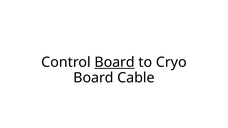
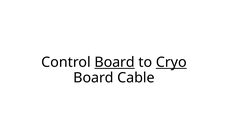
Cryo underline: none -> present (171, 62)
